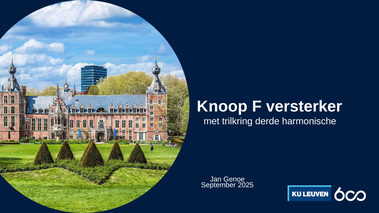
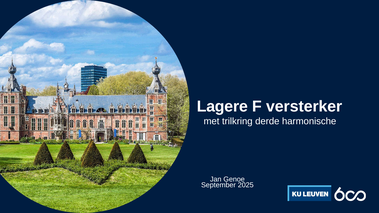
Knoop: Knoop -> Lagere (222, 106)
